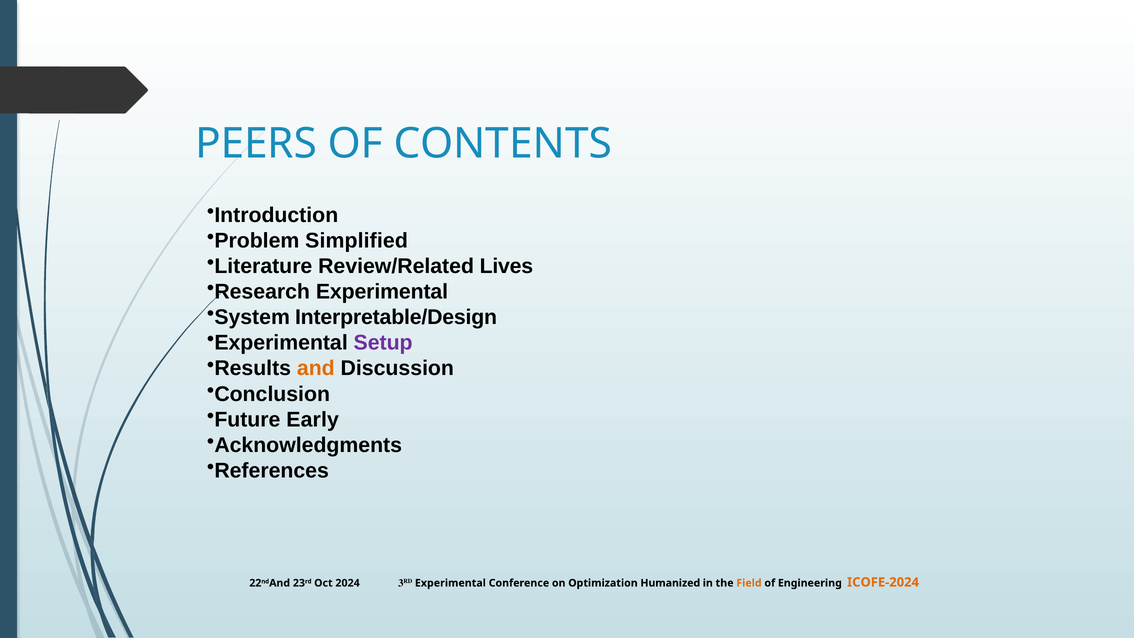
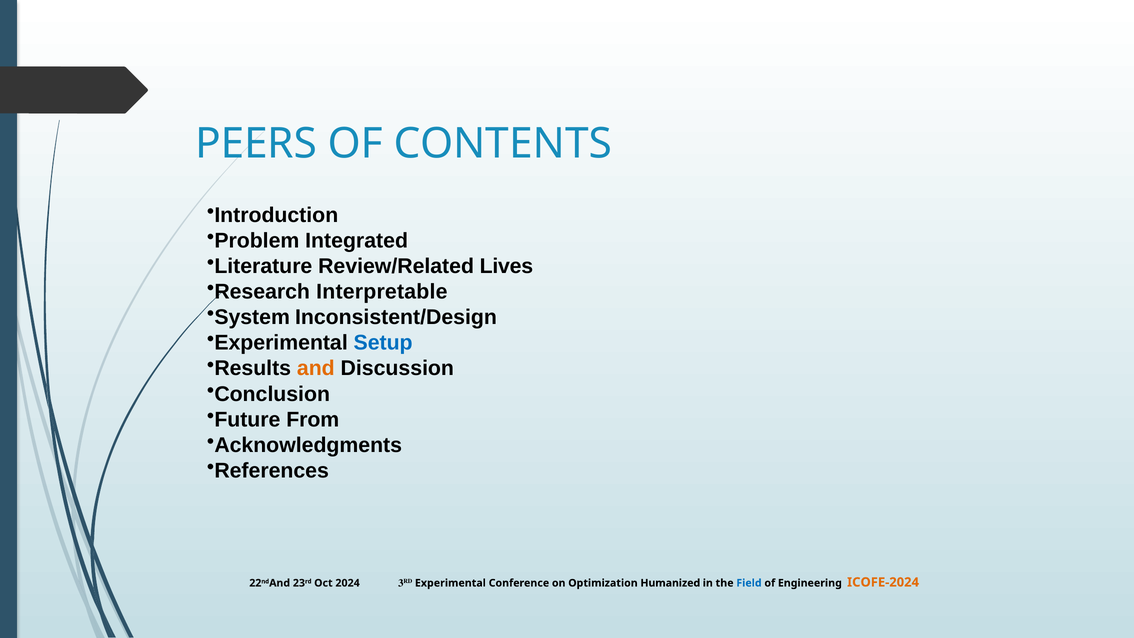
Simplified: Simplified -> Integrated (357, 241)
Research Experimental: Experimental -> Interpretable (382, 292)
Interpretable/Design: Interpretable/Design -> Inconsistent/Design (396, 317)
Setup colour: purple -> blue (383, 343)
Early: Early -> From (313, 419)
Field colour: orange -> blue (749, 583)
